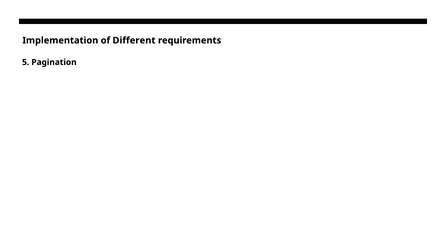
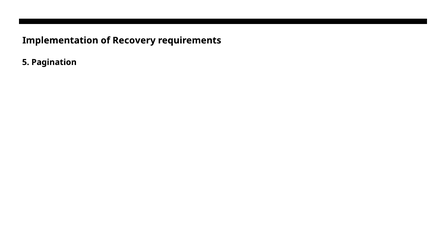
Different: Different -> Recovery (134, 40)
